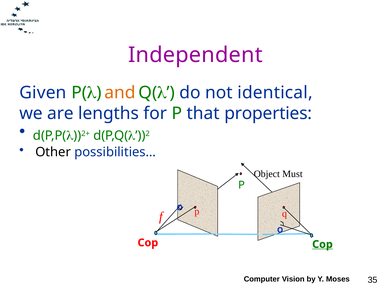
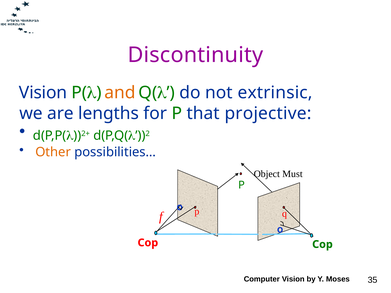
Independent: Independent -> Discontinuity (195, 55)
Given: Given -> Vision (43, 93)
identical: identical -> extrinsic (275, 93)
properties: properties -> projective (268, 114)
Other colour: black -> orange (53, 152)
Cop underline: present -> none (322, 245)
